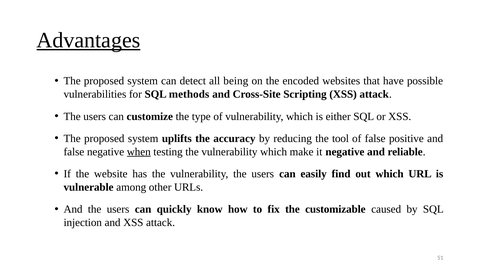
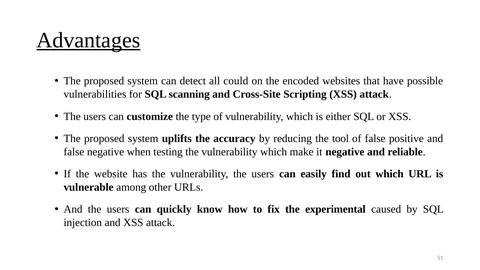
being: being -> could (236, 81)
methods: methods -> scanning (189, 94)
when underline: present -> none (139, 152)
customizable: customizable -> experimental (335, 209)
